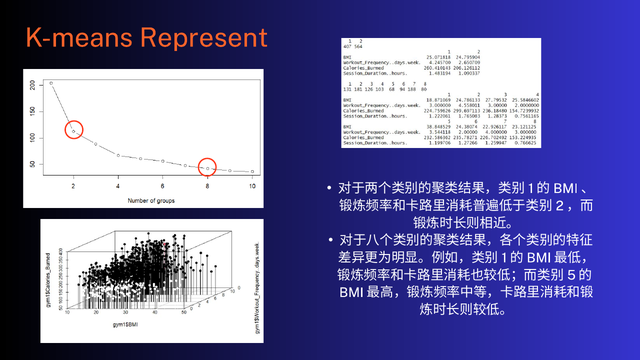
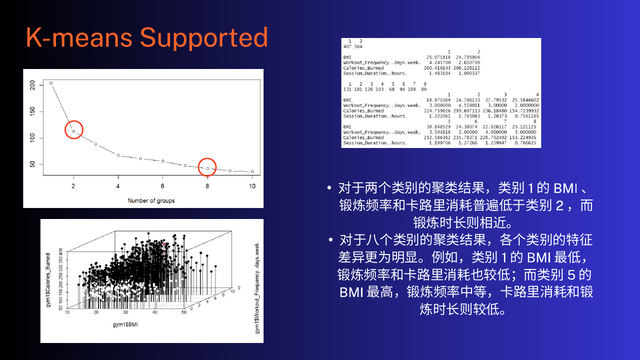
Represent: Represent -> Supported (204, 38)
